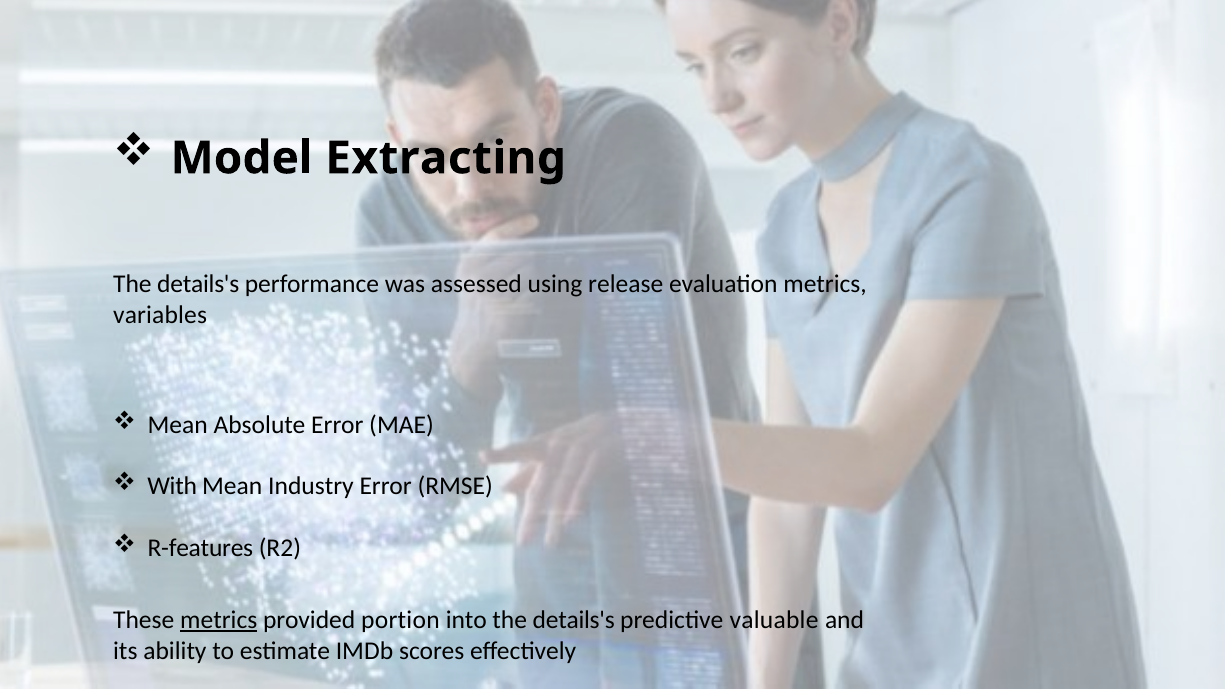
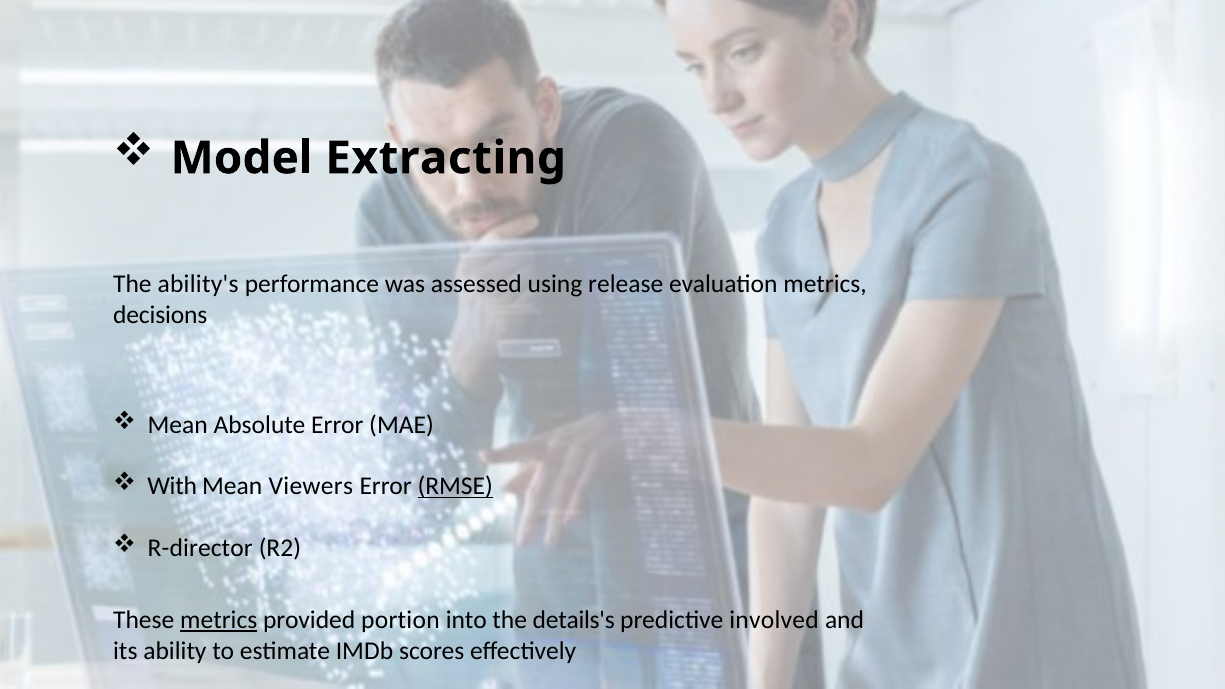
details's: details's -> ability's (198, 284)
variables: variables -> decisions (160, 315)
Industry: Industry -> Viewers (311, 486)
RMSE underline: none -> present (455, 486)
R-features: R-features -> R-director (200, 548)
valuable: valuable -> involved (774, 620)
